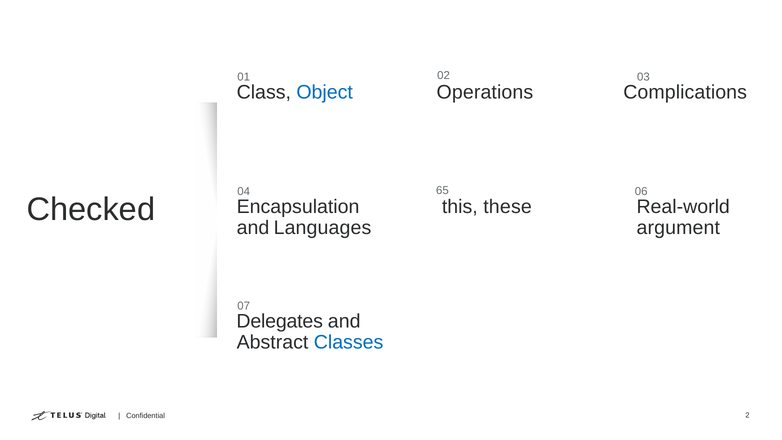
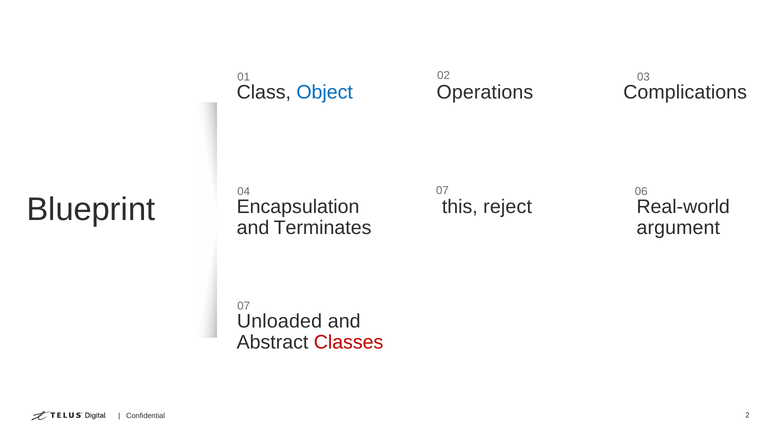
04 65: 65 -> 07 (442, 191)
Checked: Checked -> Blueprint (91, 210)
these: these -> reject (508, 207)
Languages: Languages -> Terminates (323, 228)
Delegates: Delegates -> Unloaded (280, 321)
Classes colour: blue -> red (349, 342)
